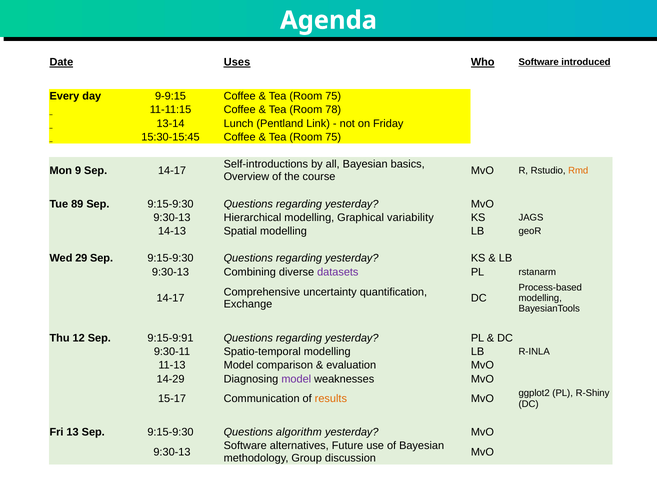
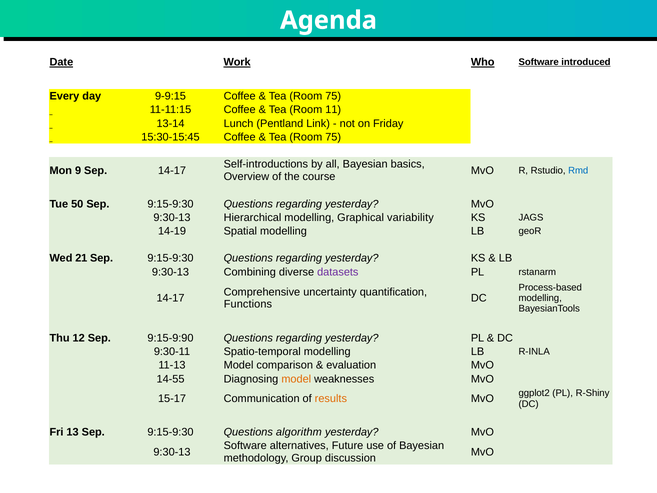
Uses: Uses -> Work (237, 62)
78: 78 -> 11 (333, 110)
Rmd colour: orange -> blue (578, 170)
89: 89 -> 50 (77, 204)
14-13: 14-13 -> 14-19 (172, 231)
29: 29 -> 21 (81, 258)
Exchange: Exchange -> Functions (248, 304)
9:15-9:91: 9:15-9:91 -> 9:15-9:90 (170, 338)
14-29: 14-29 -> 14-55 (171, 379)
model colour: purple -> orange (296, 379)
